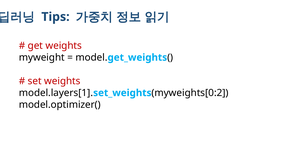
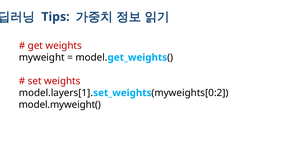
model.optimizer(: model.optimizer( -> model.myweight( (60, 105)
